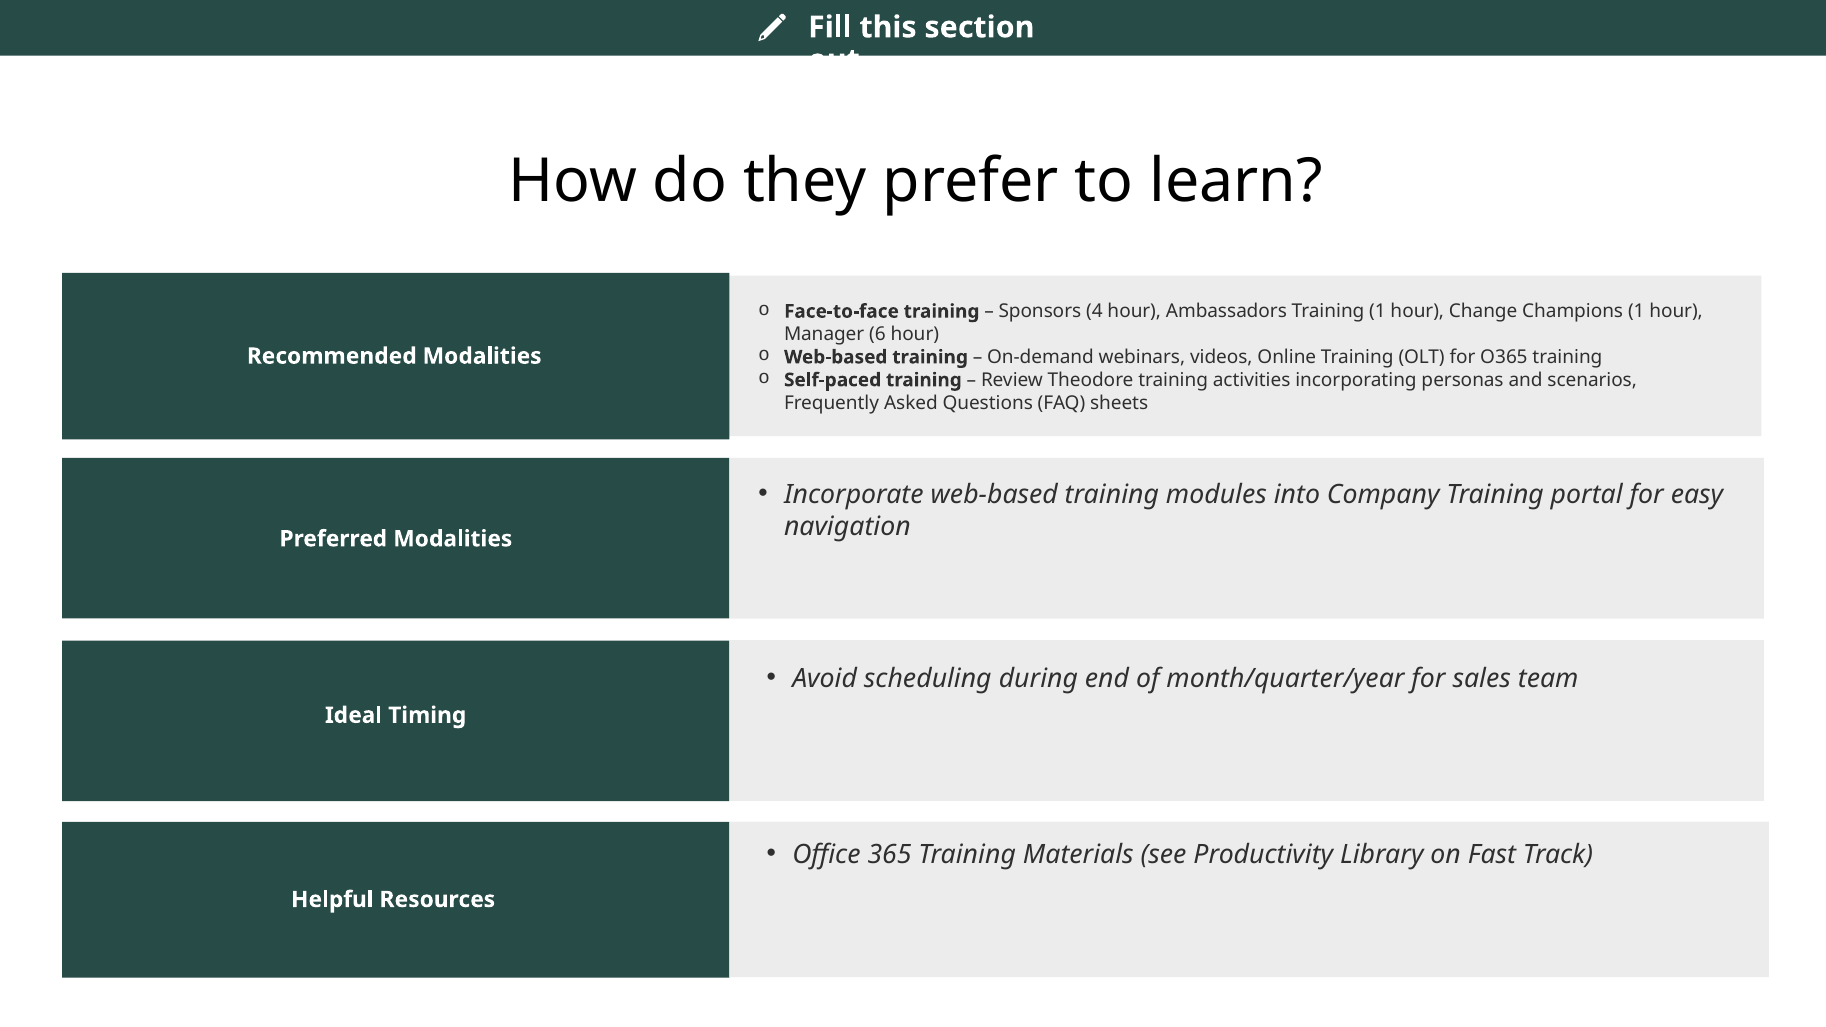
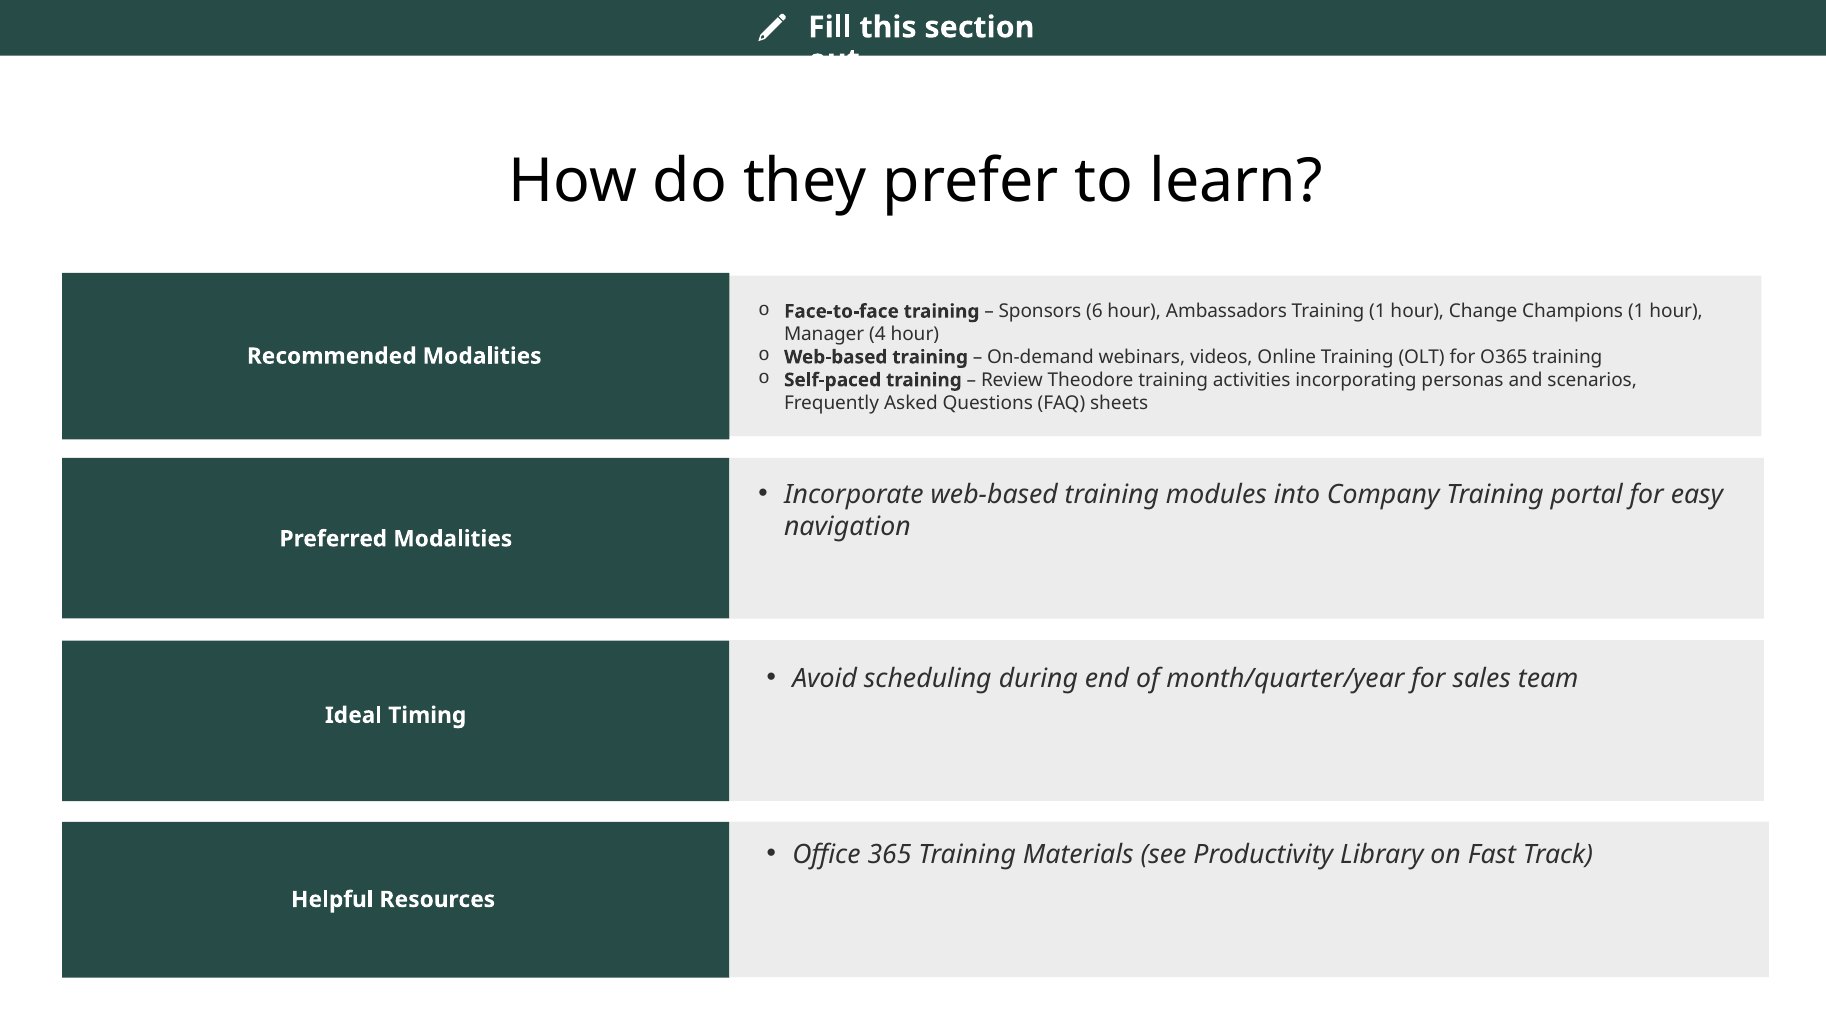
4: 4 -> 6 (1094, 311)
6: 6 -> 4 (878, 334)
